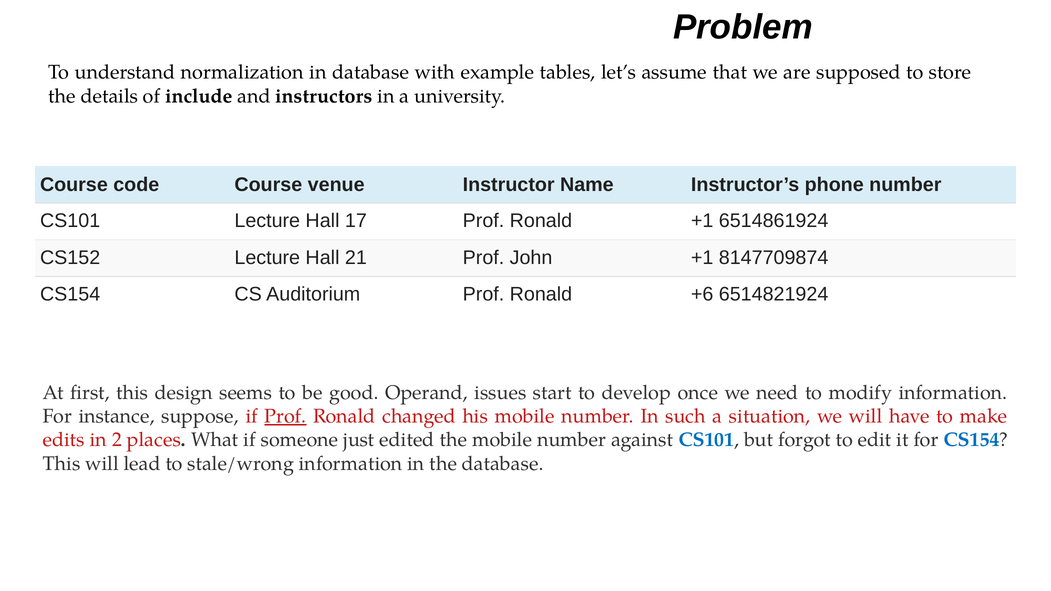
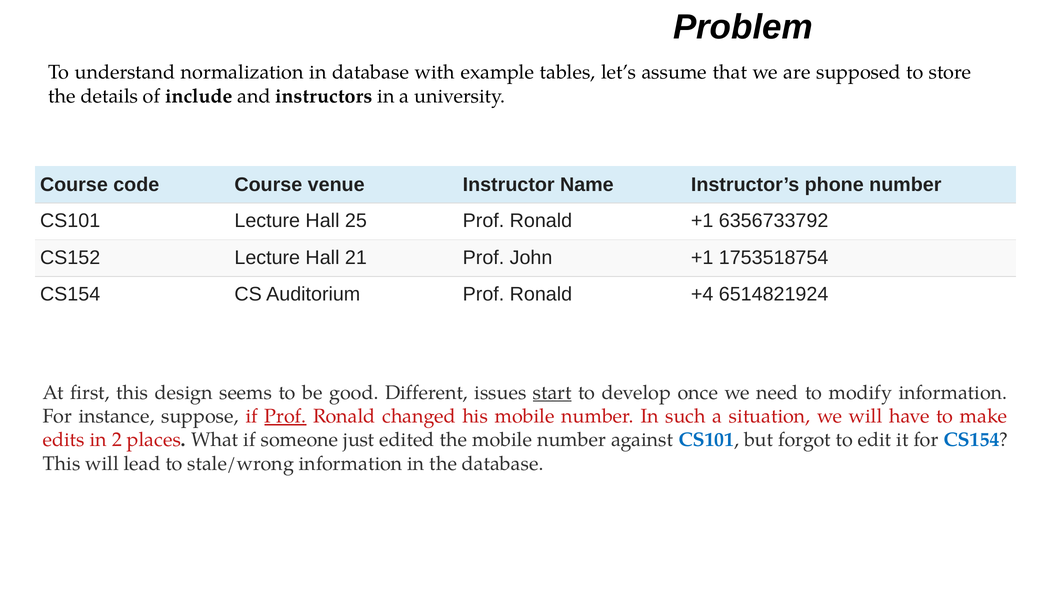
17: 17 -> 25 (356, 221)
6514861924: 6514861924 -> 6356733792 (774, 221)
8147709874: 8147709874 -> 1753518754 (774, 258)
+6: +6 -> +4 (702, 295)
Operand: Operand -> Different (427, 393)
start underline: none -> present (552, 393)
